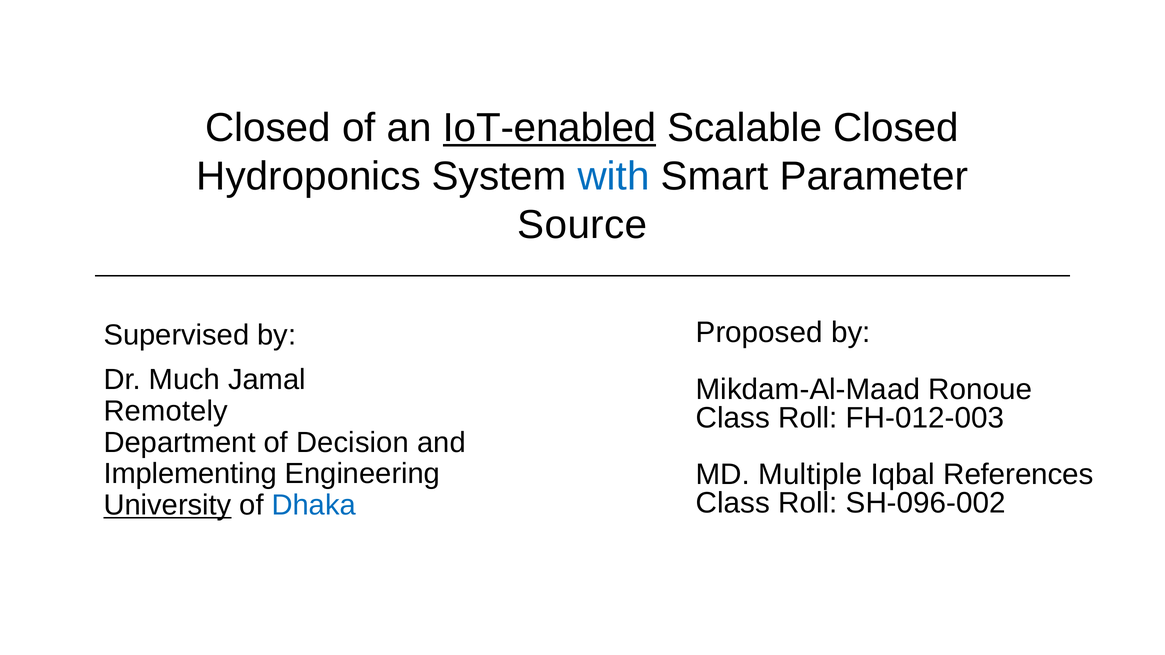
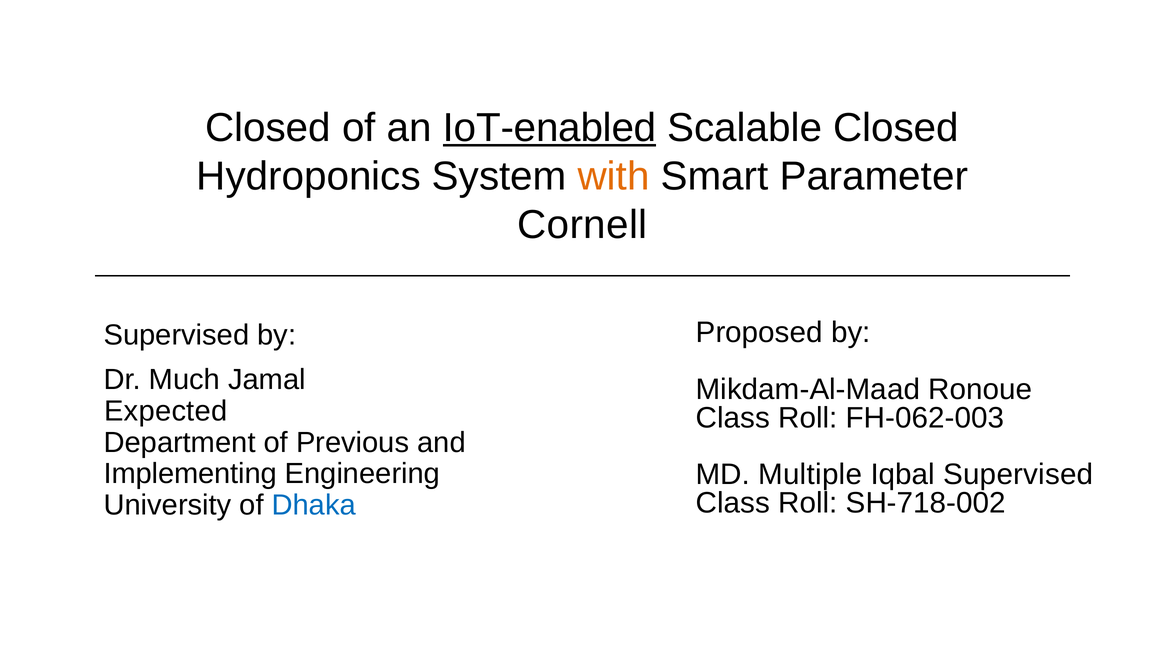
with colour: blue -> orange (614, 176)
Source: Source -> Cornell (582, 225)
Remotely: Remotely -> Expected (166, 411)
FH-012-003: FH-012-003 -> FH-062-003 (925, 418)
Decision: Decision -> Previous (353, 443)
Iqbal References: References -> Supervised (1018, 475)
SH-096-002: SH-096-002 -> SH-718-002 (926, 503)
University underline: present -> none (168, 506)
